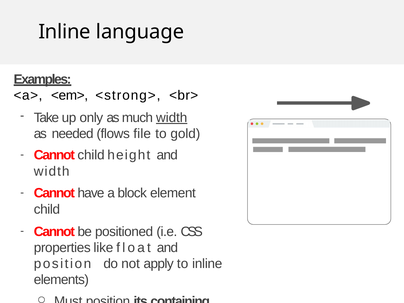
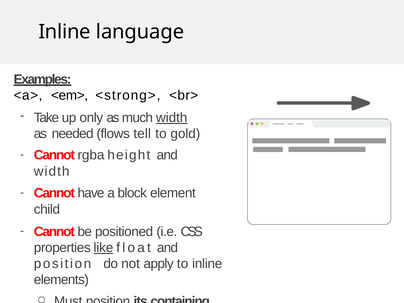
file: file -> tell (142, 134)
Cannot child: child -> rgba (91, 155)
like underline: none -> present (103, 248)
